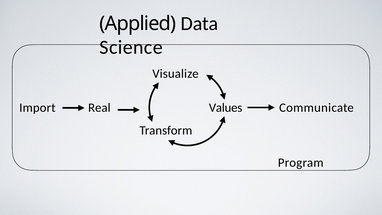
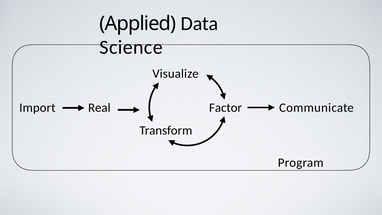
Values: Values -> Factor (225, 108)
